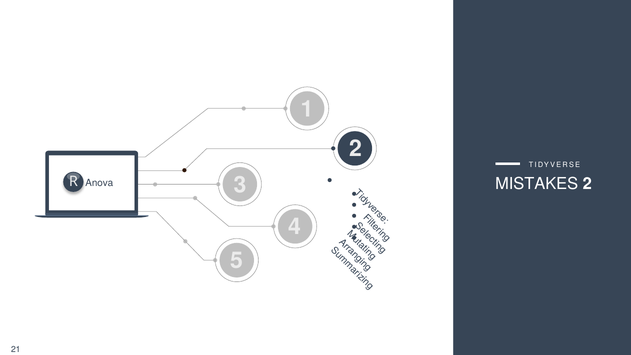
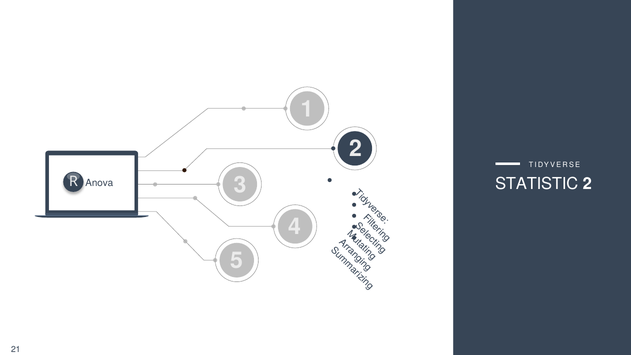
MISTAKES: MISTAKES -> STATISTIC (537, 184)
